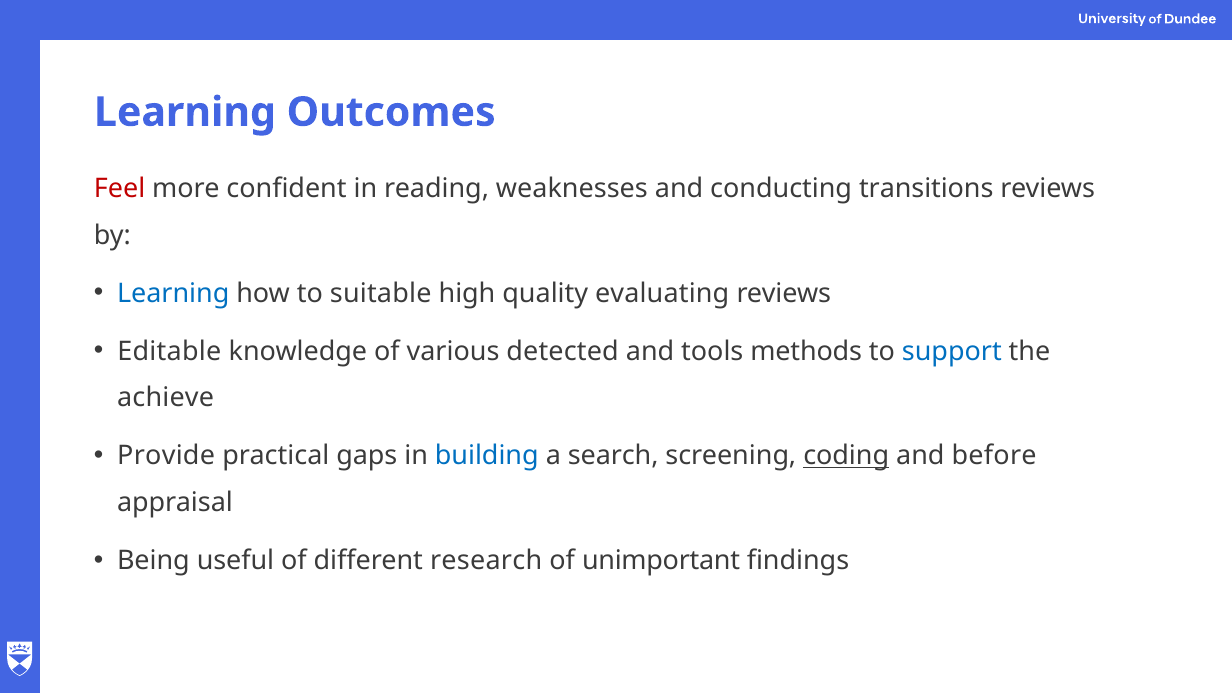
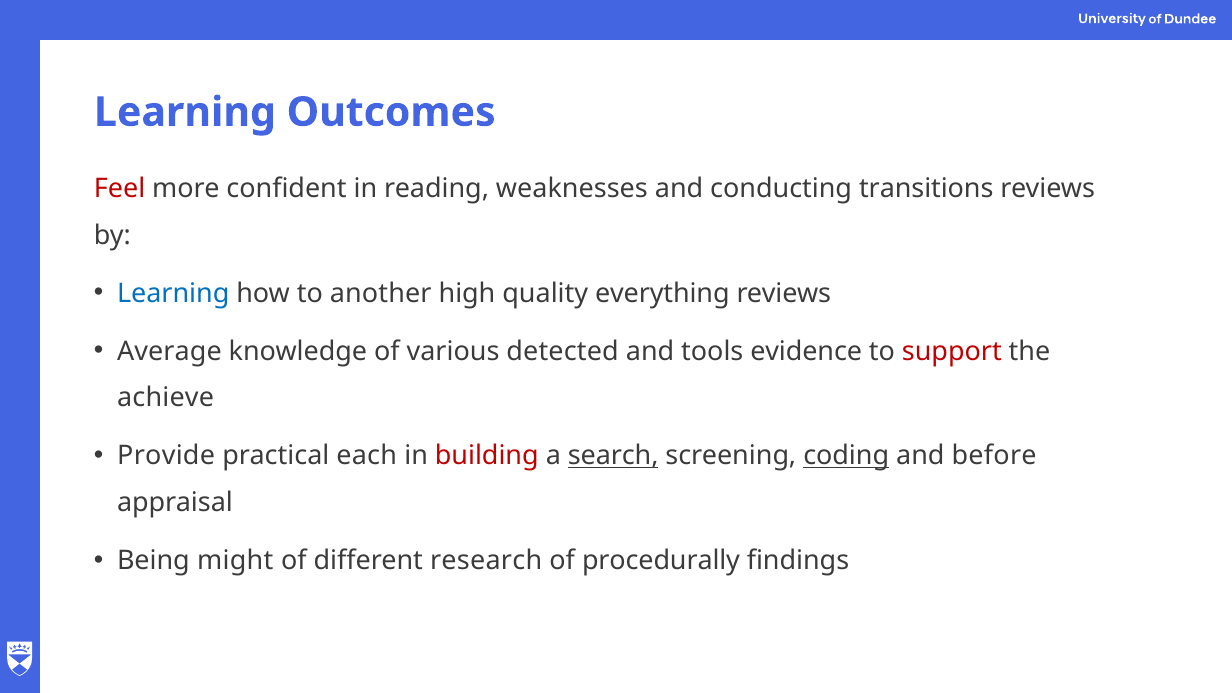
suitable: suitable -> another (381, 293)
evaluating: evaluating -> everything (662, 293)
Editable: Editable -> Average (169, 351)
methods: methods -> evidence (806, 351)
support colour: blue -> red (952, 351)
gaps: gaps -> each (367, 456)
building colour: blue -> red (487, 456)
search underline: none -> present (613, 456)
useful: useful -> might (235, 561)
unimportant: unimportant -> procedurally (661, 561)
